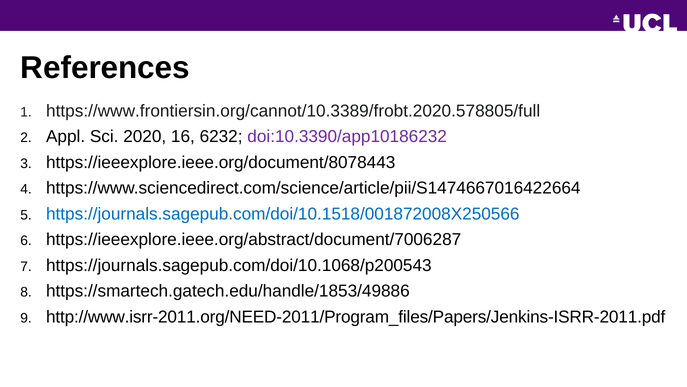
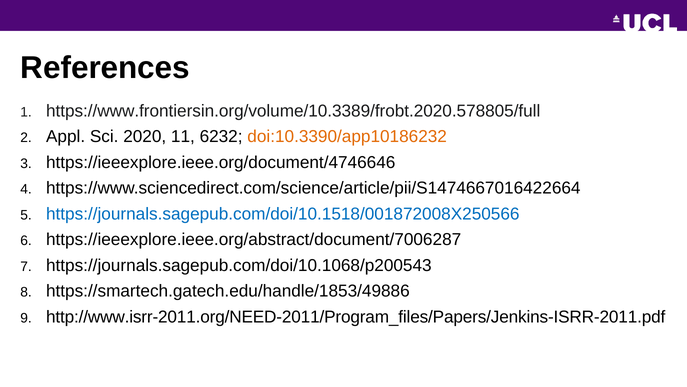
https://www.frontiersin.org/cannot/10.3389/frobt.2020.578805/full: https://www.frontiersin.org/cannot/10.3389/frobt.2020.578805/full -> https://www.frontiersin.org/volume/10.3389/frobt.2020.578805/full (293, 111)
16: 16 -> 11 (183, 136)
doi:10.3390/app10186232 colour: purple -> orange (347, 136)
https://ieeexplore.ieee.org/document/8078443: https://ieeexplore.ieee.org/document/8078443 -> https://ieeexplore.ieee.org/document/4746646 (221, 162)
